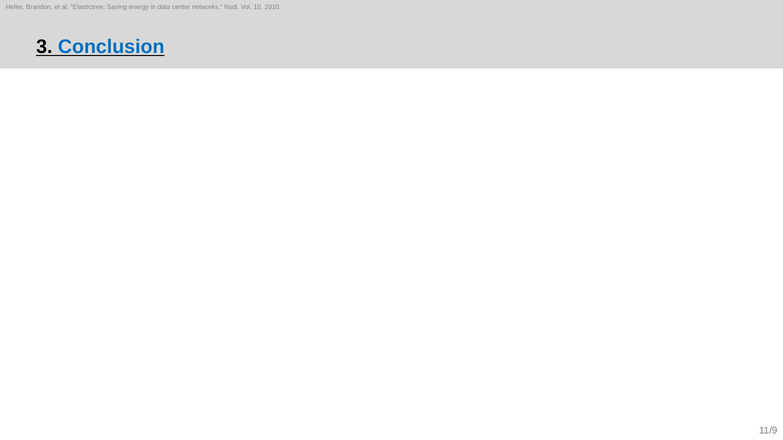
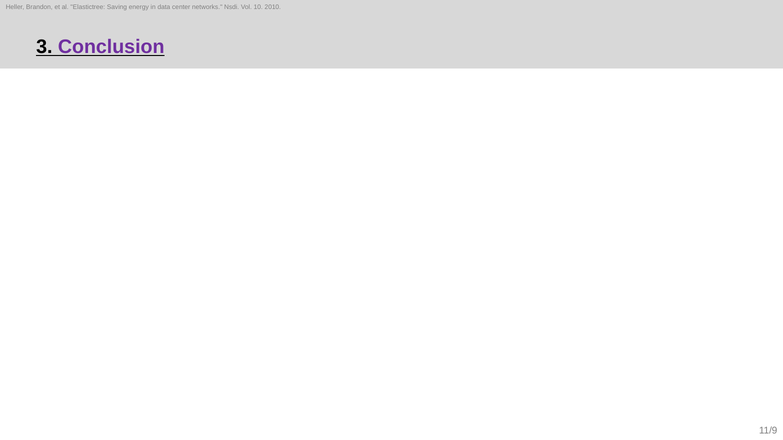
Conclusion colour: blue -> purple (111, 47)
